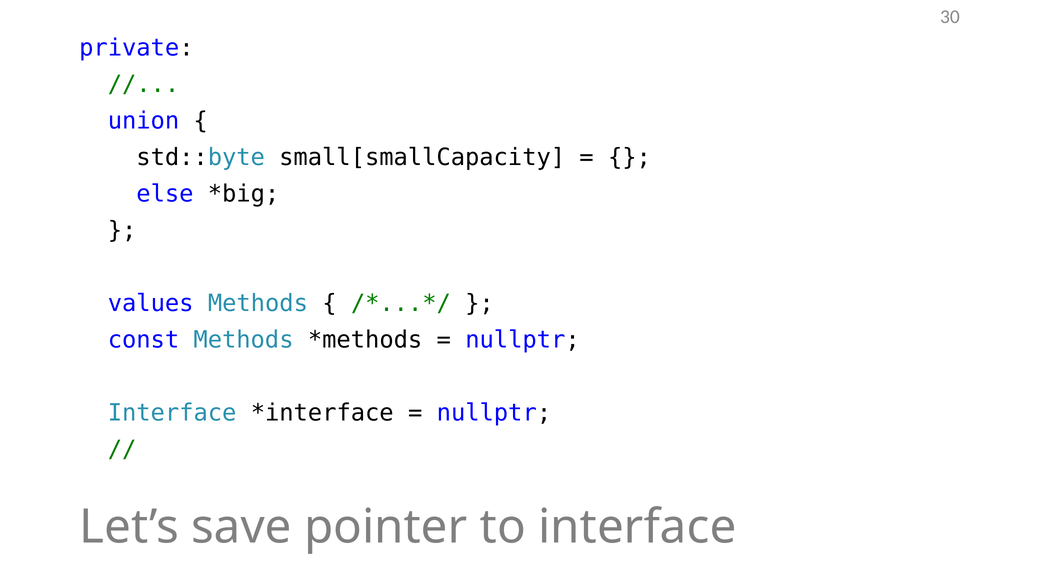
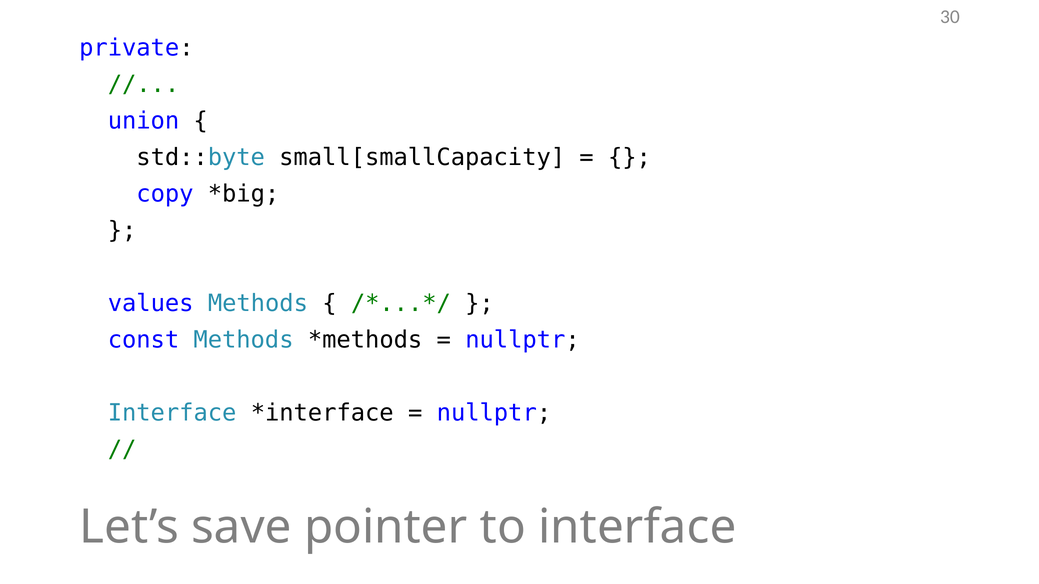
else: else -> copy (165, 194)
